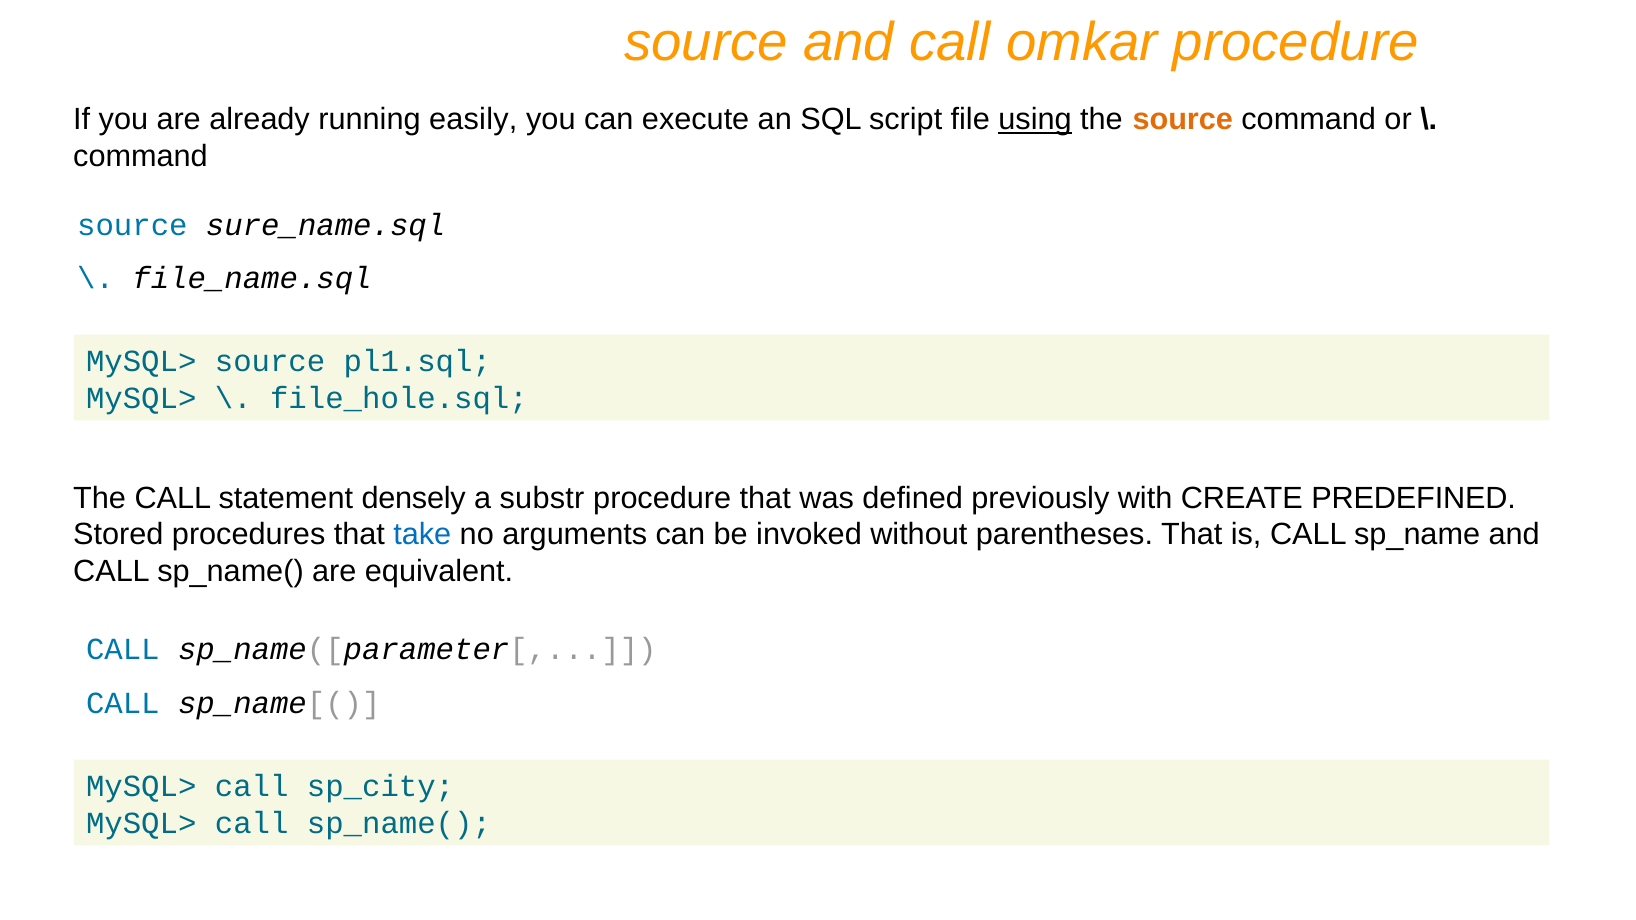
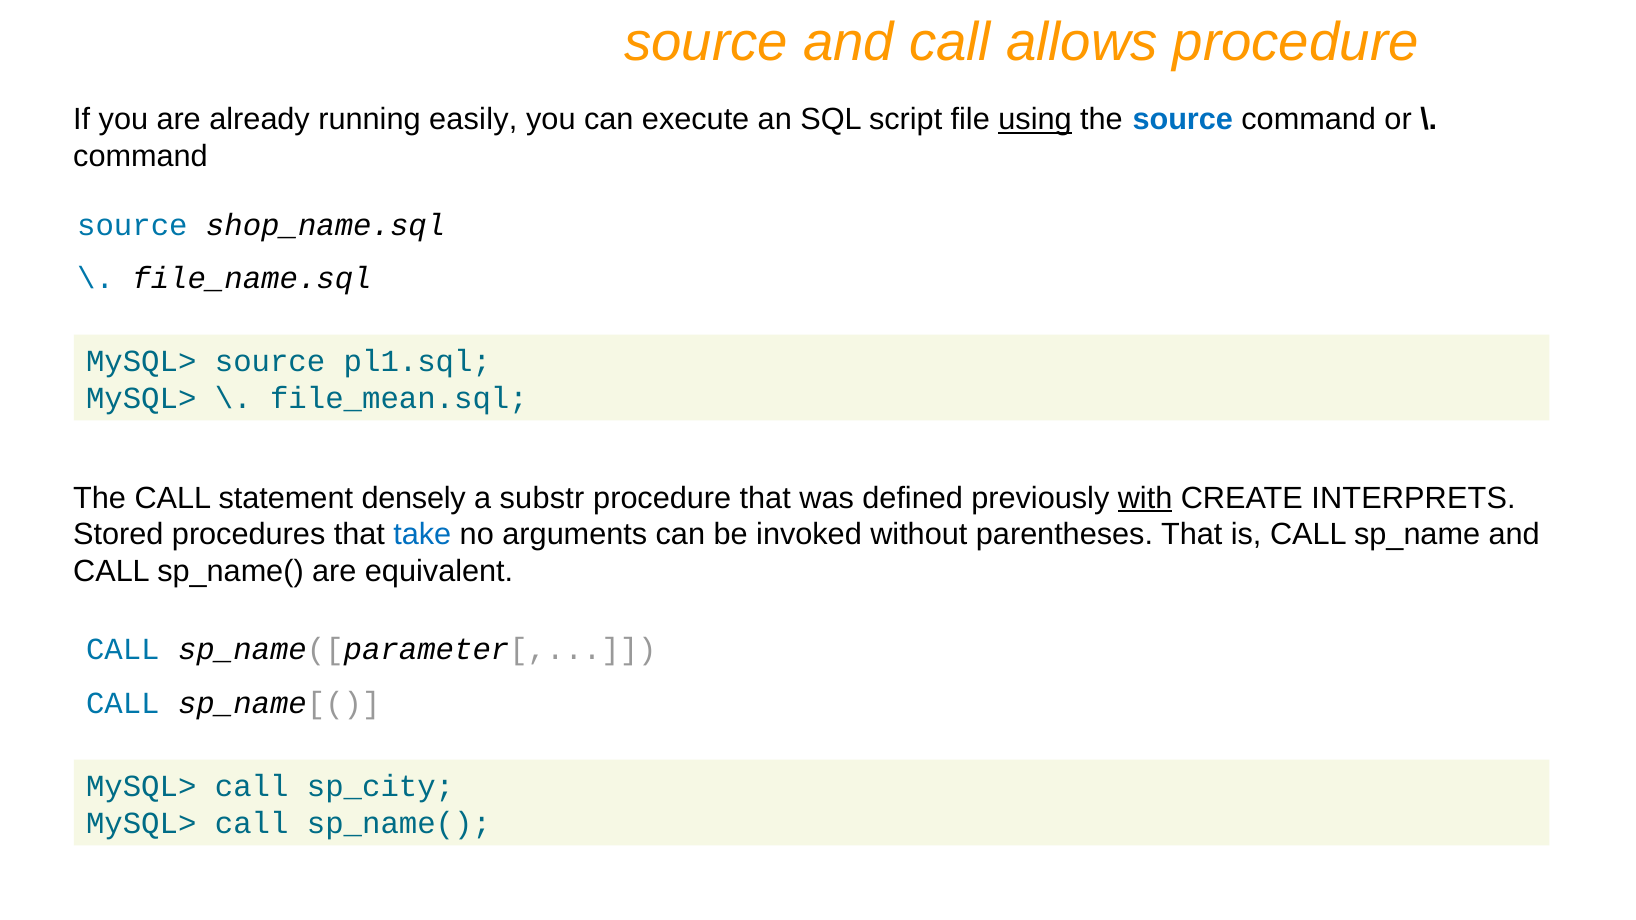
omkar: omkar -> allows (1082, 43)
source colour: orange -> blue (1183, 119)
sure_name.sql: sure_name.sql -> shop_name.sql (326, 226)
file_hole.sql: file_hole.sql -> file_mean.sql (399, 398)
with underline: none -> present (1145, 498)
PREDEFINED: PREDEFINED -> INTERPRETS (1414, 498)
